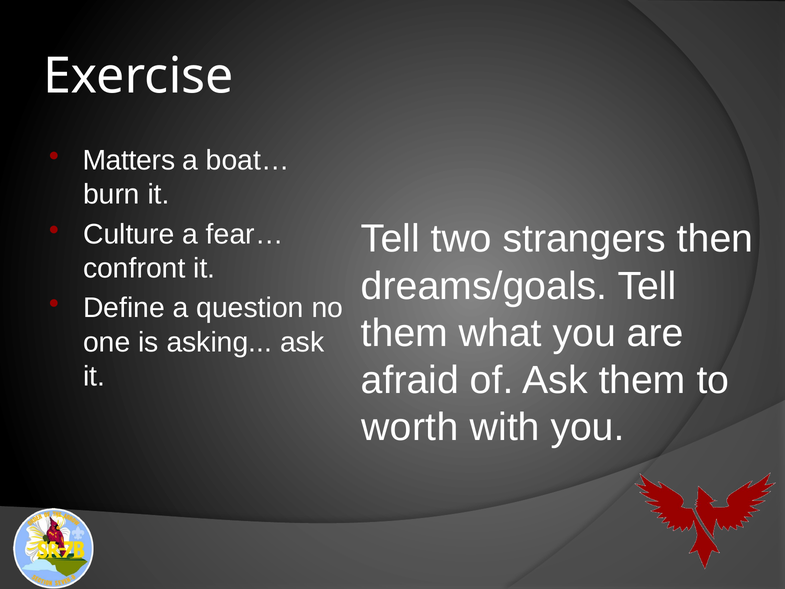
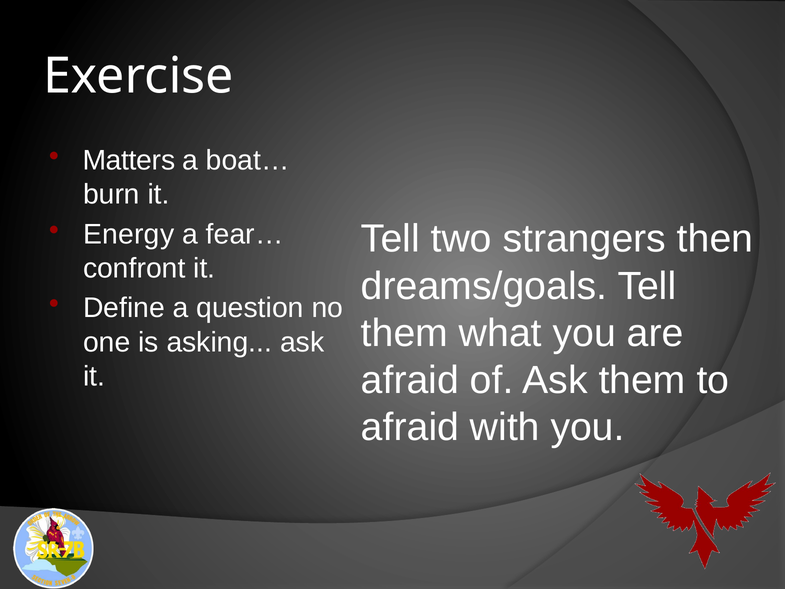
Culture: Culture -> Energy (129, 234)
worth: worth -> afraid (410, 427)
